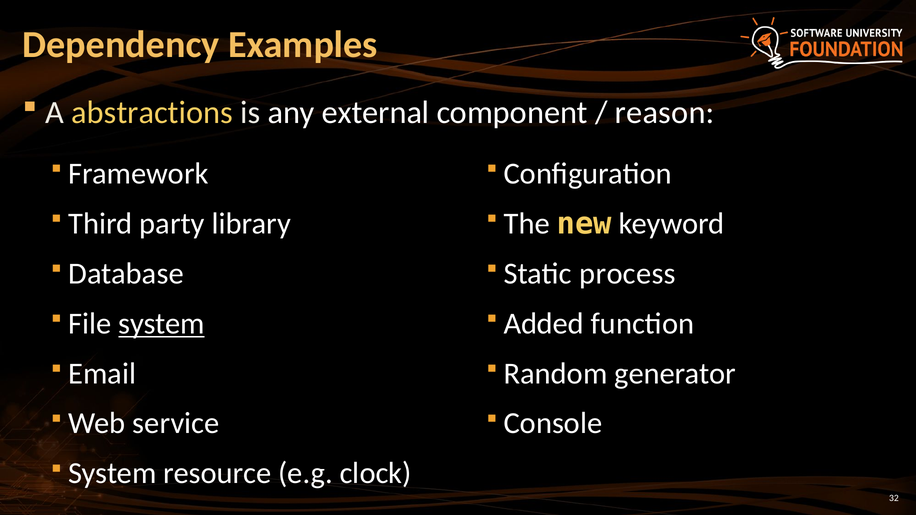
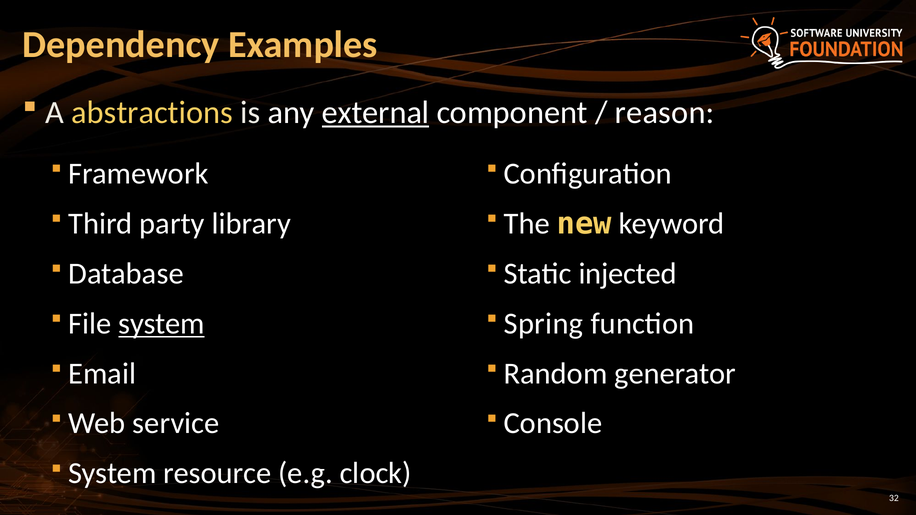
external underline: none -> present (376, 113)
process: process -> injected (628, 274)
Added: Added -> Spring (544, 324)
